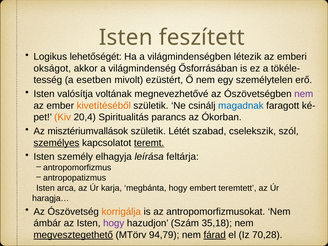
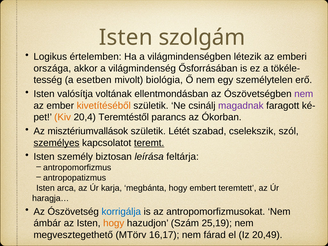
feszített: feszített -> szolgám (202, 38)
lehetőségét: lehetőségét -> értelemben (96, 57)
okságot: okságot -> országa (52, 68)
ezüstért: ezüstért -> biológia (164, 80)
megnevezhetővé: megnevezhetővé -> ellentmondásban (171, 94)
magadnak colour: blue -> purple (241, 106)
Spiritualitás: Spiritualitás -> Teremtéstől (124, 117)
elhagyja: elhagyja -> biztosan (114, 157)
korrigálja colour: orange -> blue (121, 212)
hogy colour: purple -> orange (114, 223)
35,18: 35,18 -> 25,19 (217, 223)
megvesztegethető underline: present -> none (73, 235)
94,79: 94,79 -> 16,17 (164, 235)
fárad underline: present -> none (215, 235)
70,28: 70,28 -> 20,49 (267, 235)
